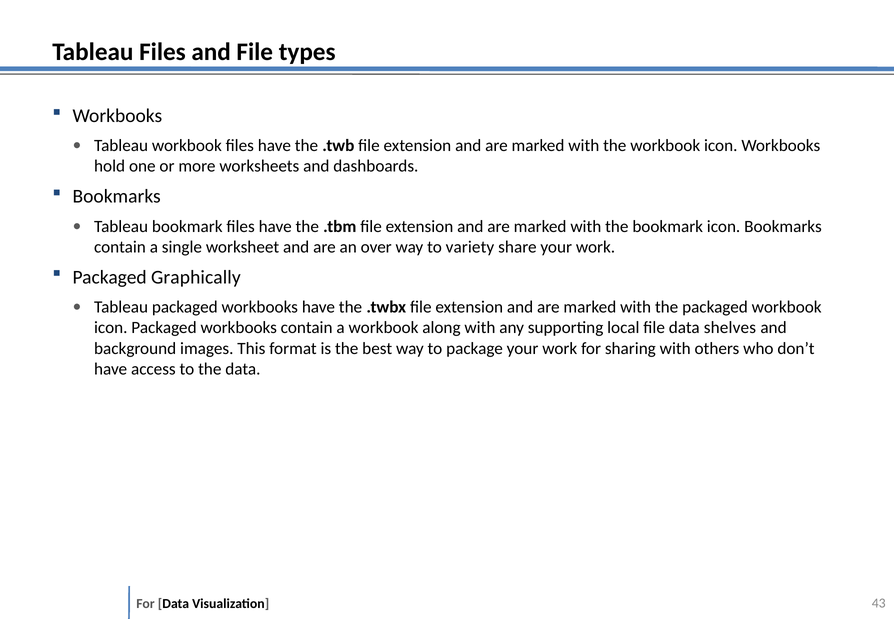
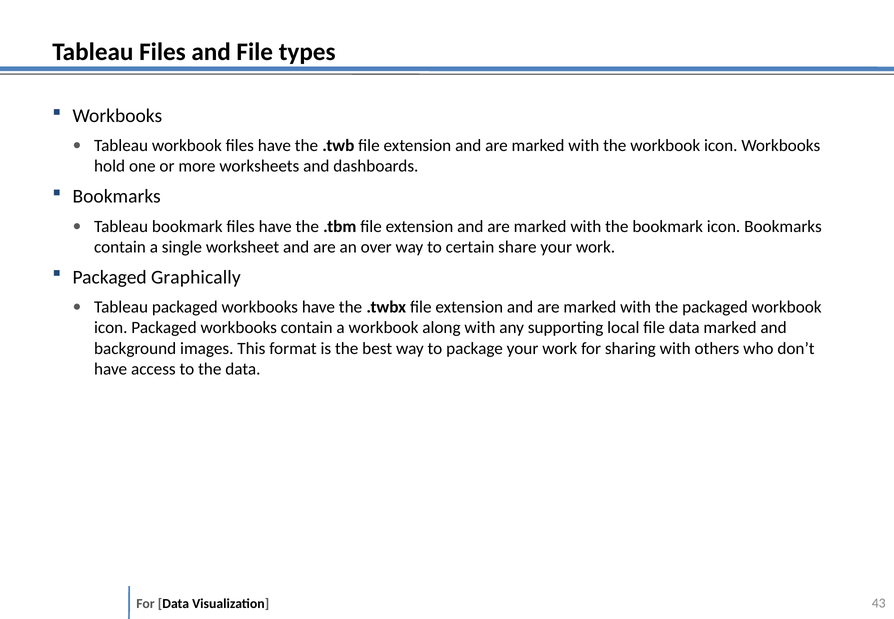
variety: variety -> certain (470, 247)
data shelves: shelves -> marked (730, 328)
